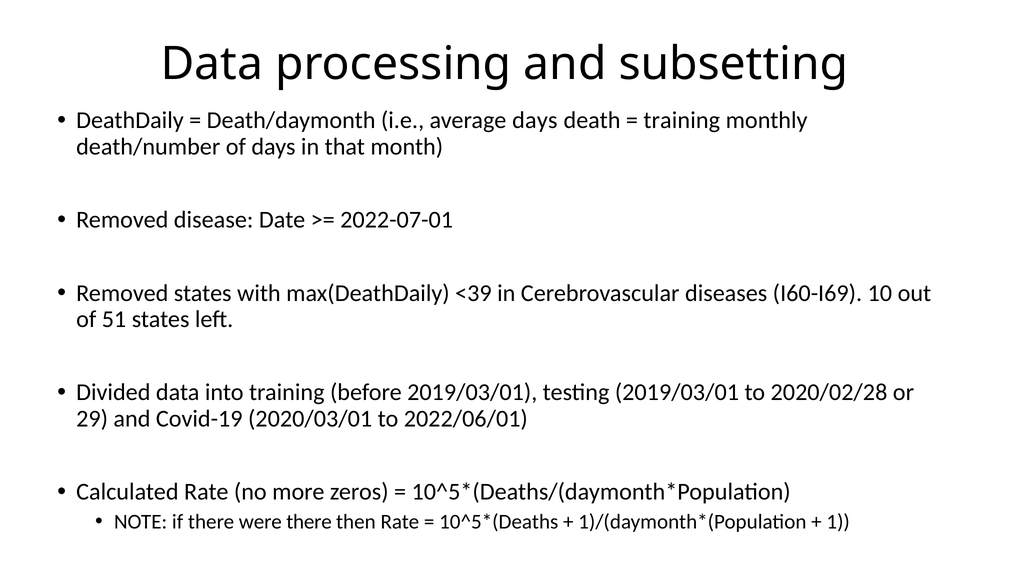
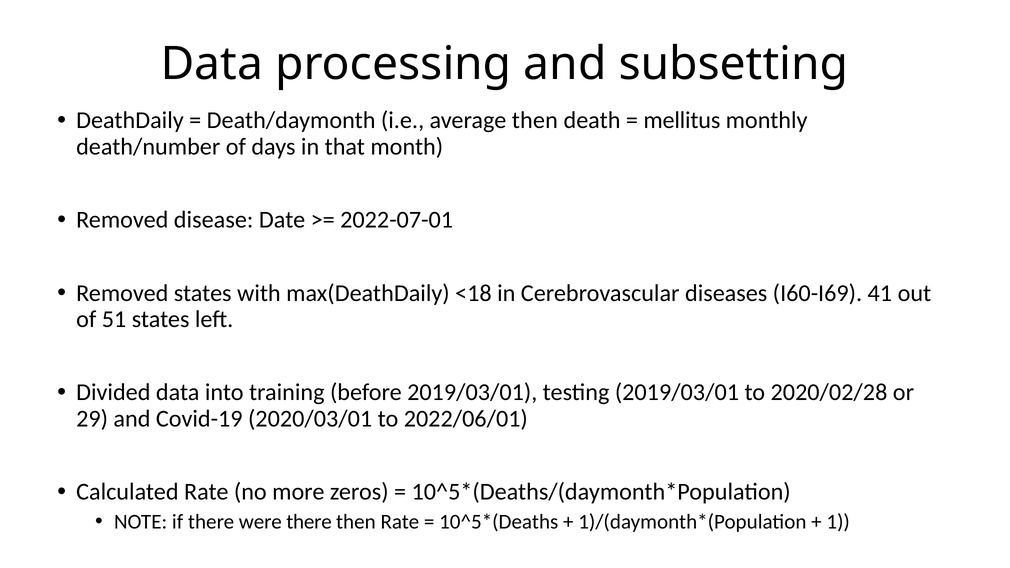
average days: days -> then (535, 121)
training: training -> mellitus (682, 121)
<39: <39 -> <18 (473, 293)
10: 10 -> 41 (880, 293)
